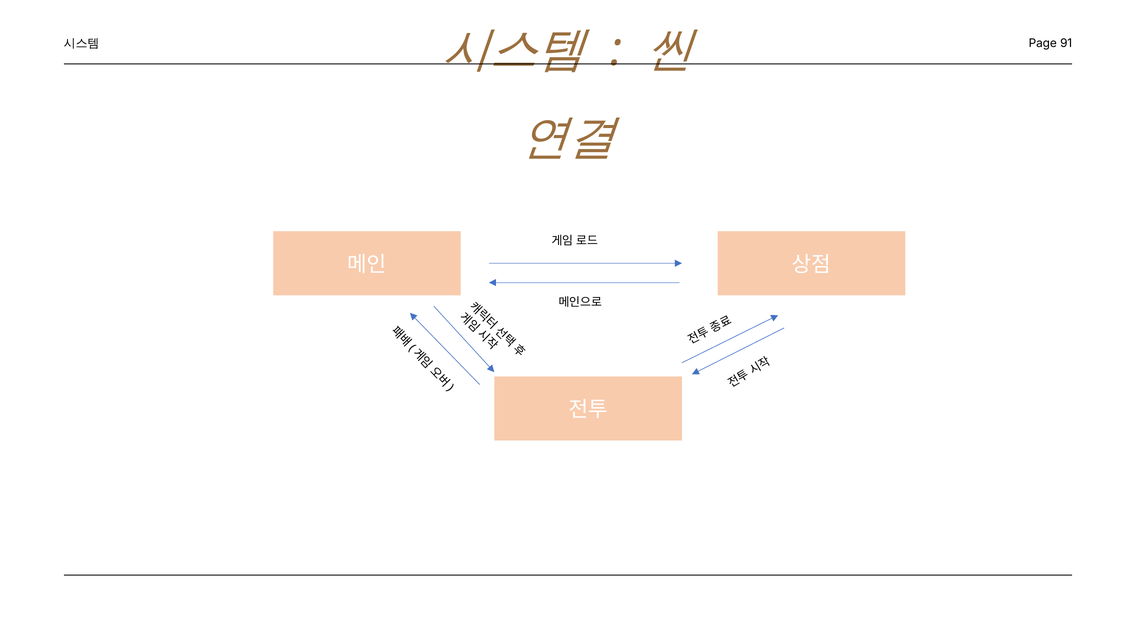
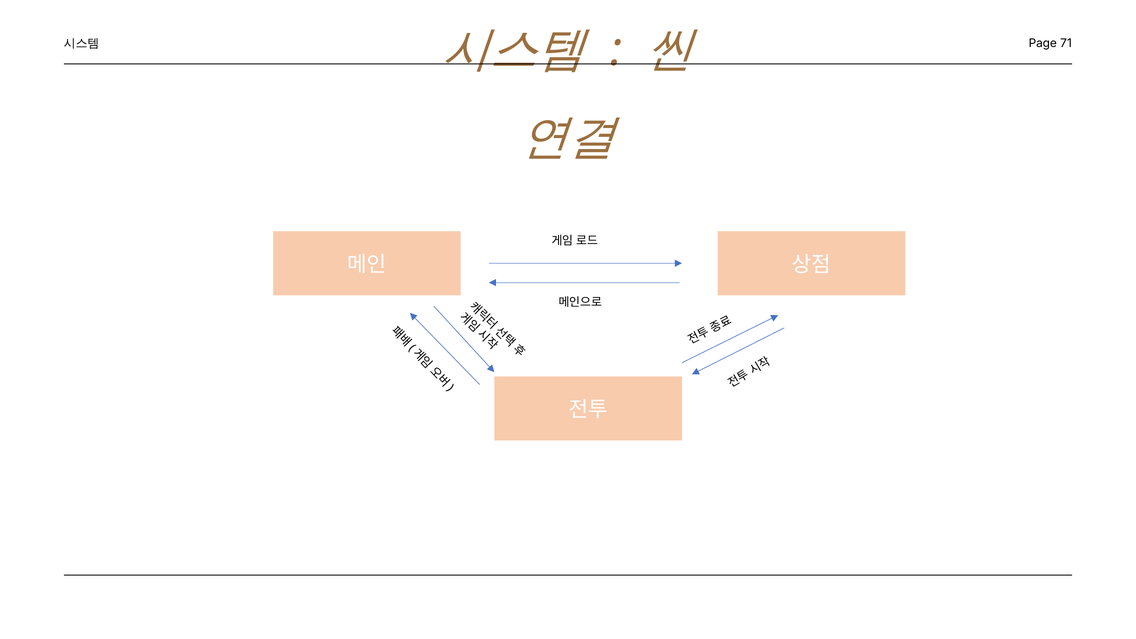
91: 91 -> 71 (1066, 43)
